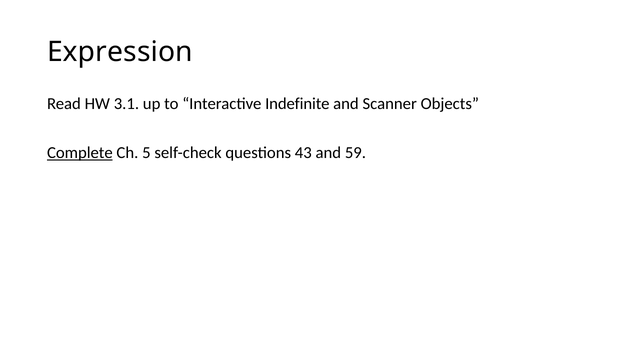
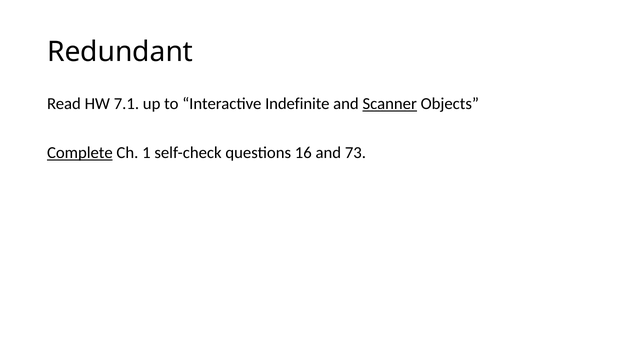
Expression: Expression -> Redundant (120, 52)
3.1: 3.1 -> 7.1 (126, 104)
Scanner underline: none -> present (390, 104)
5: 5 -> 1 (146, 153)
43: 43 -> 16 (303, 153)
59: 59 -> 73 (355, 153)
